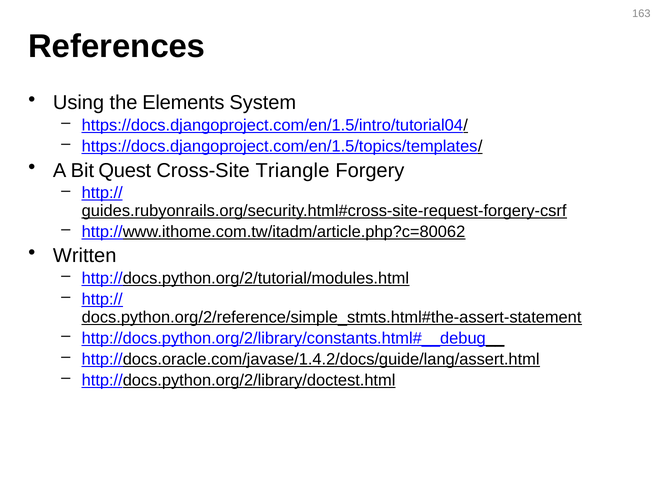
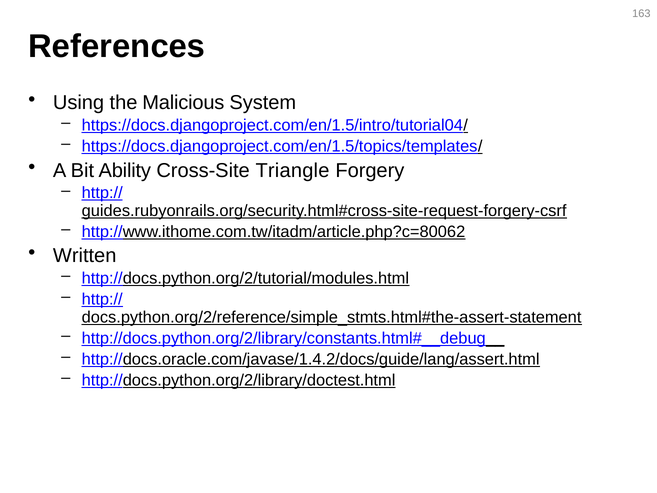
Elements: Elements -> Malicious (183, 103)
Quest: Quest -> Ability (125, 170)
